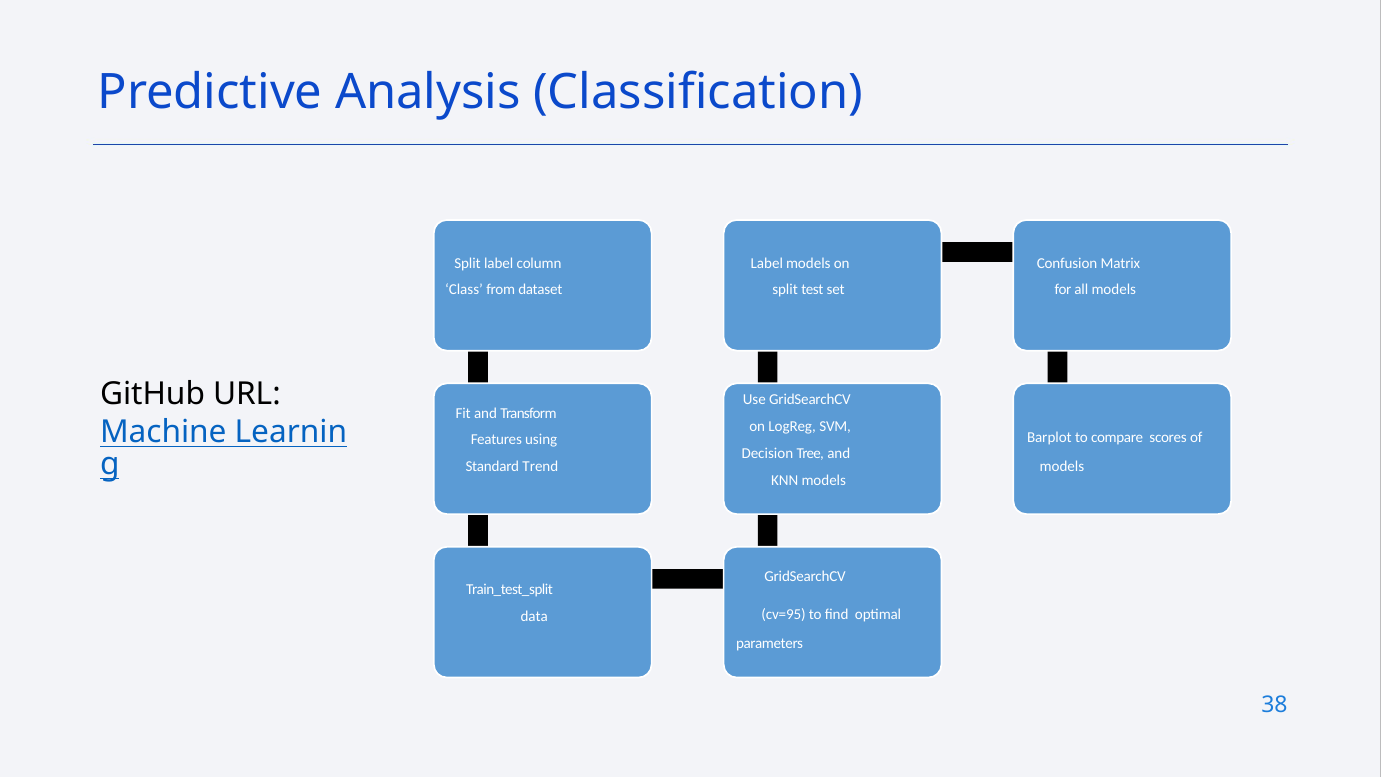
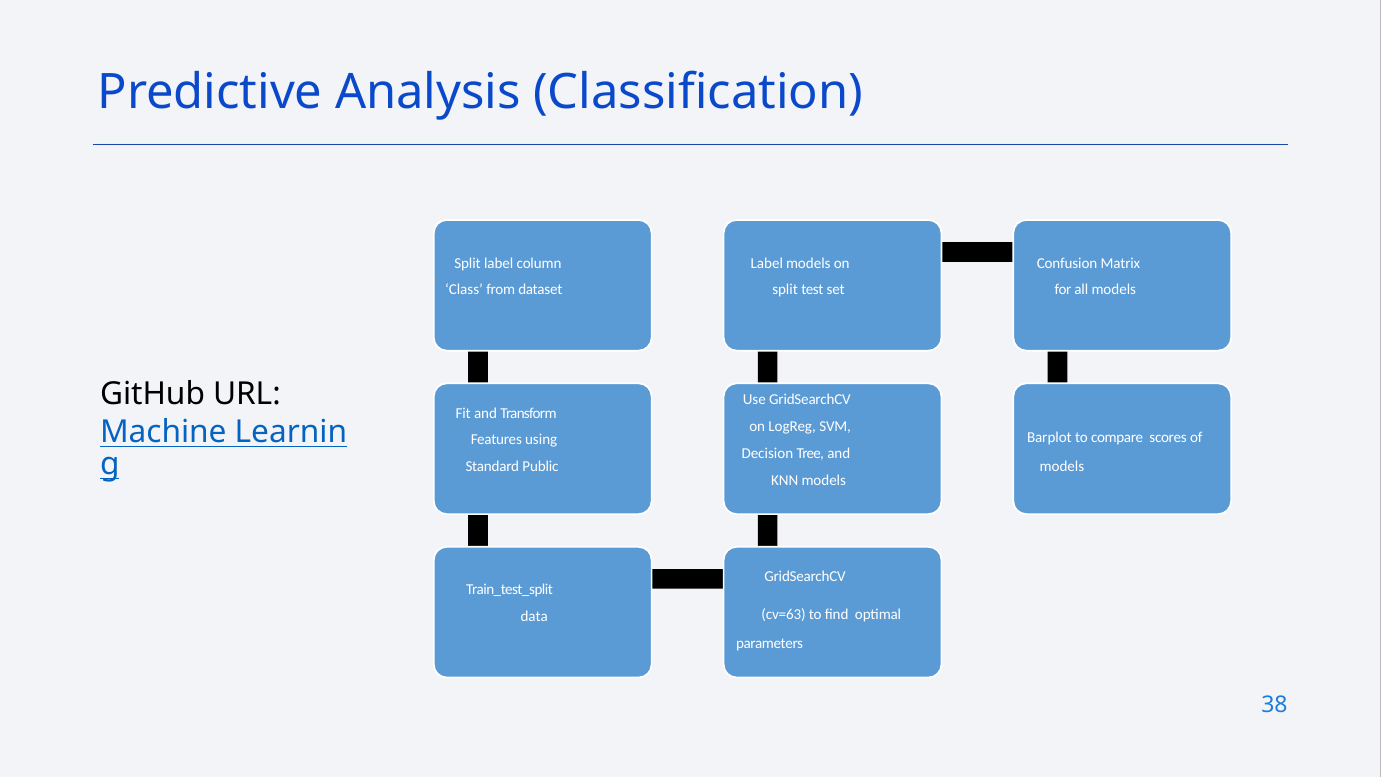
Trend: Trend -> Public (540, 467)
cv=95: cv=95 -> cv=63 (784, 615)
